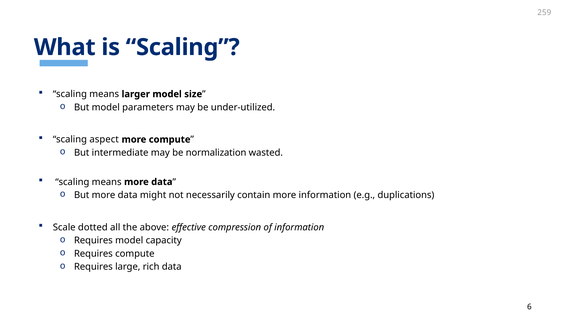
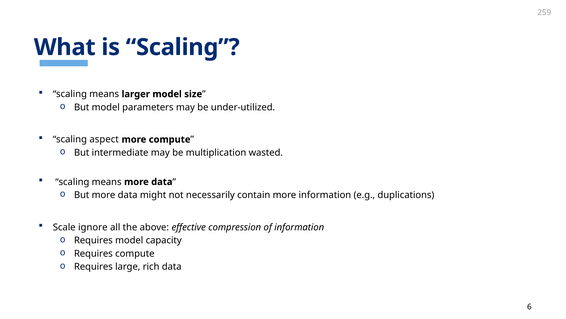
normalization: normalization -> multiplication (216, 152)
dotted: dotted -> ignore (93, 227)
